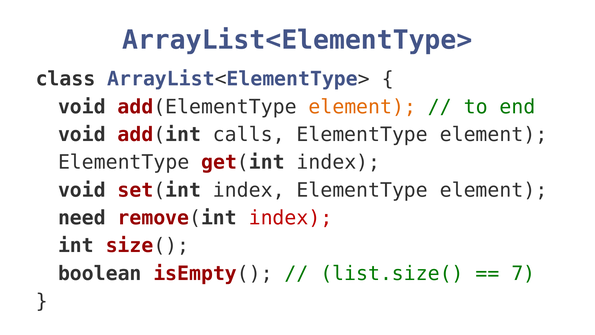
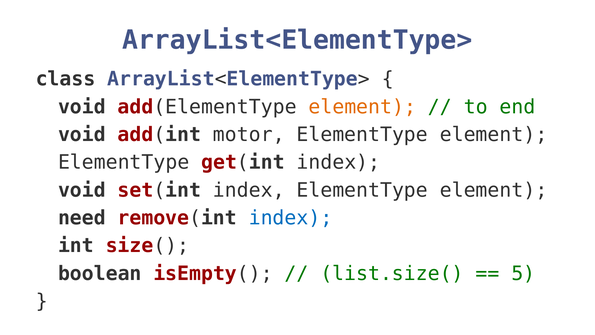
calls: calls -> motor (249, 134)
index colour: red -> blue (291, 218)
7: 7 -> 5 (523, 273)
